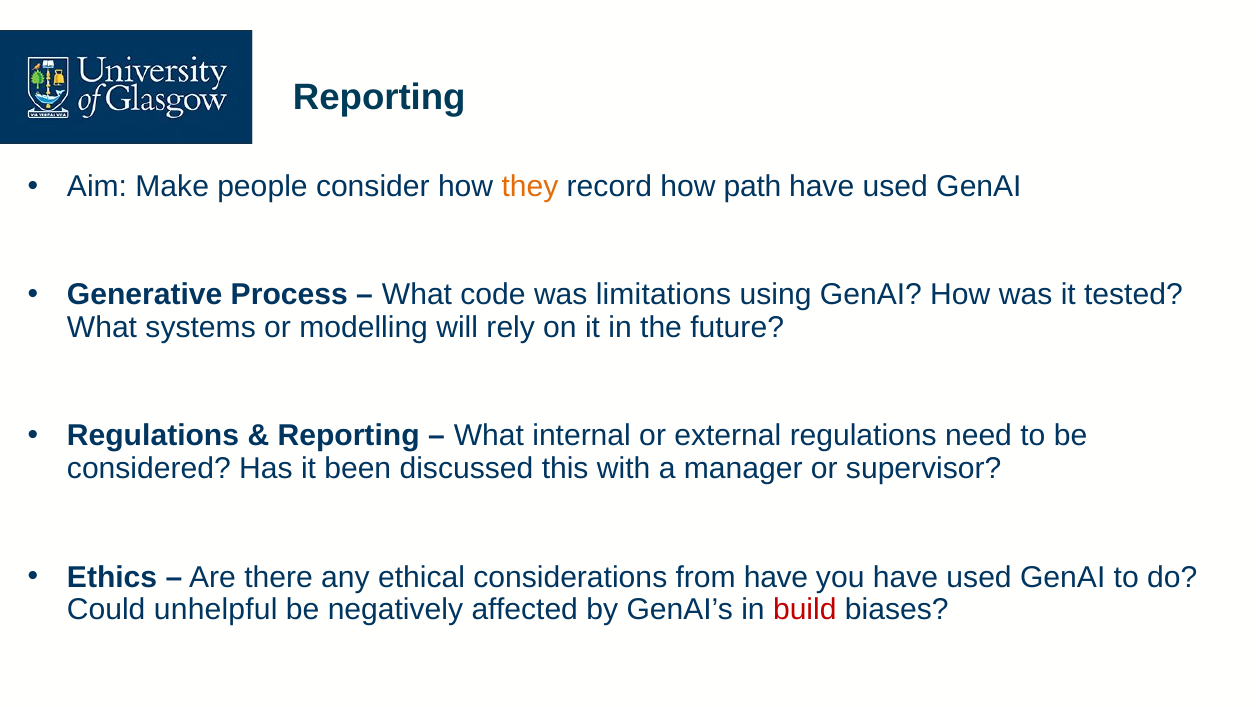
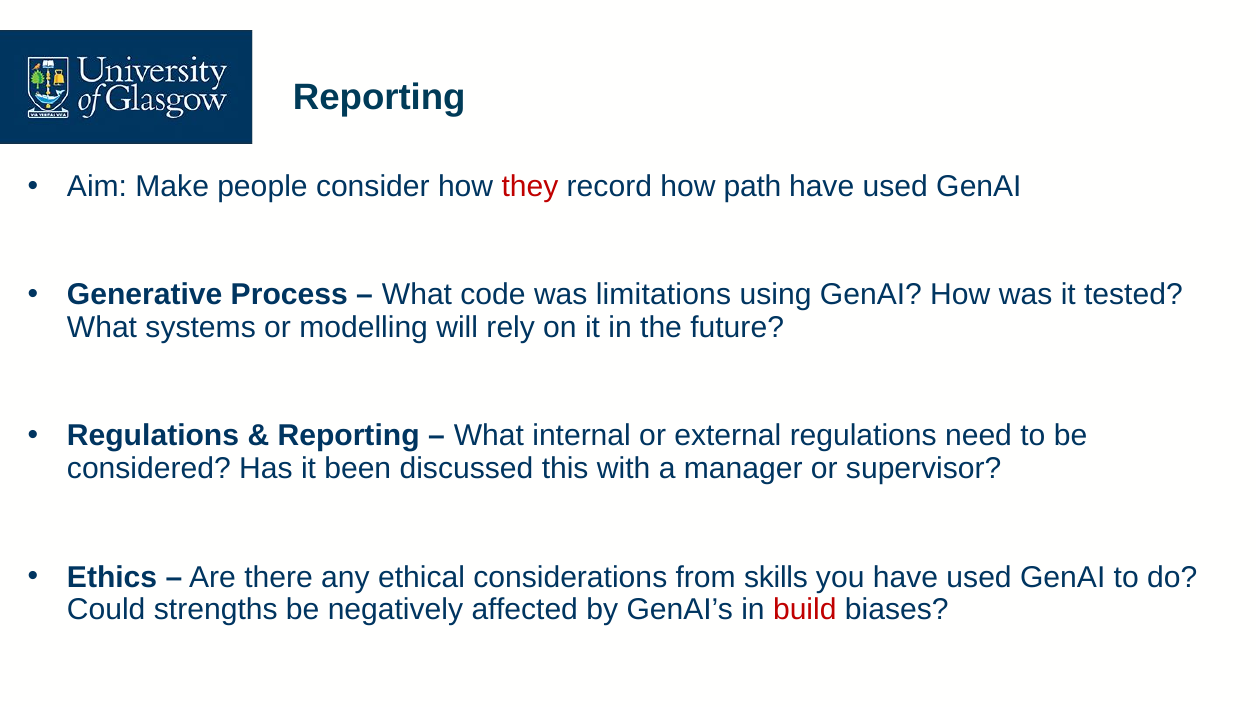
they colour: orange -> red (530, 186)
from have: have -> skills (776, 577)
unhelpful: unhelpful -> strengths (216, 609)
